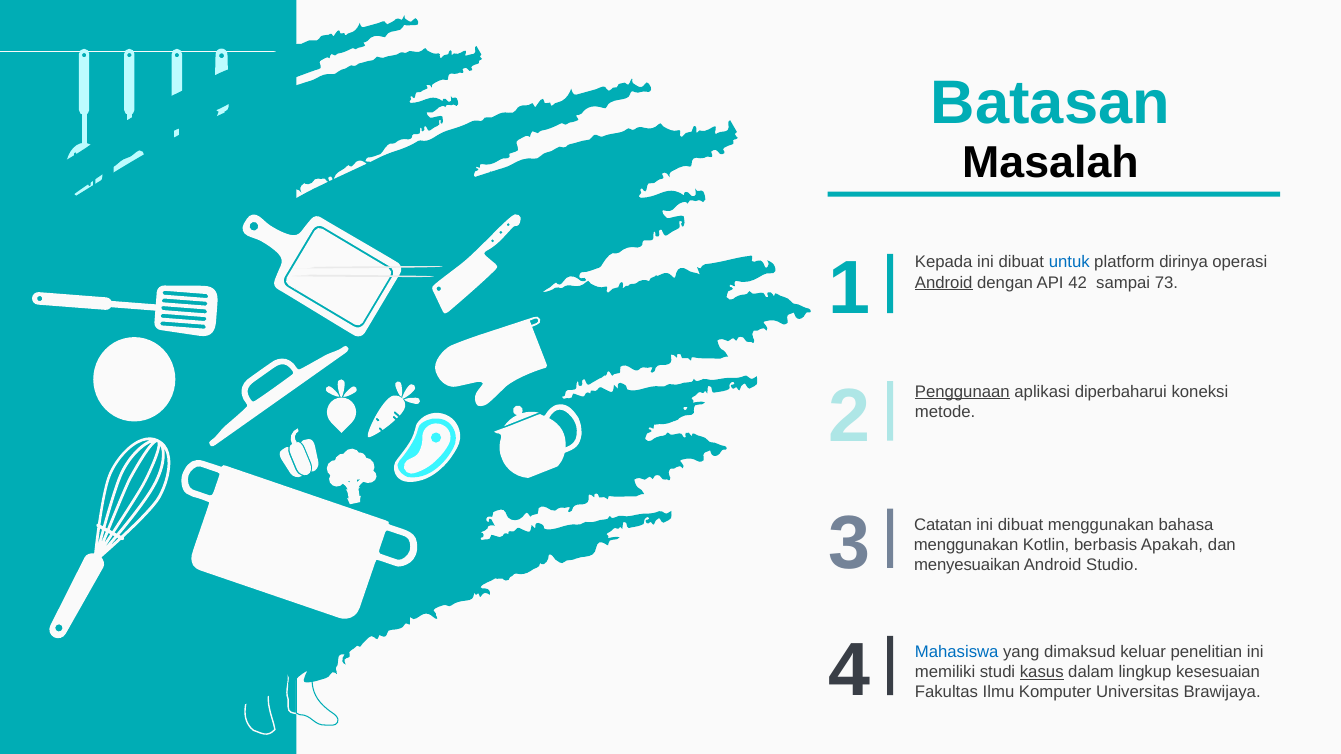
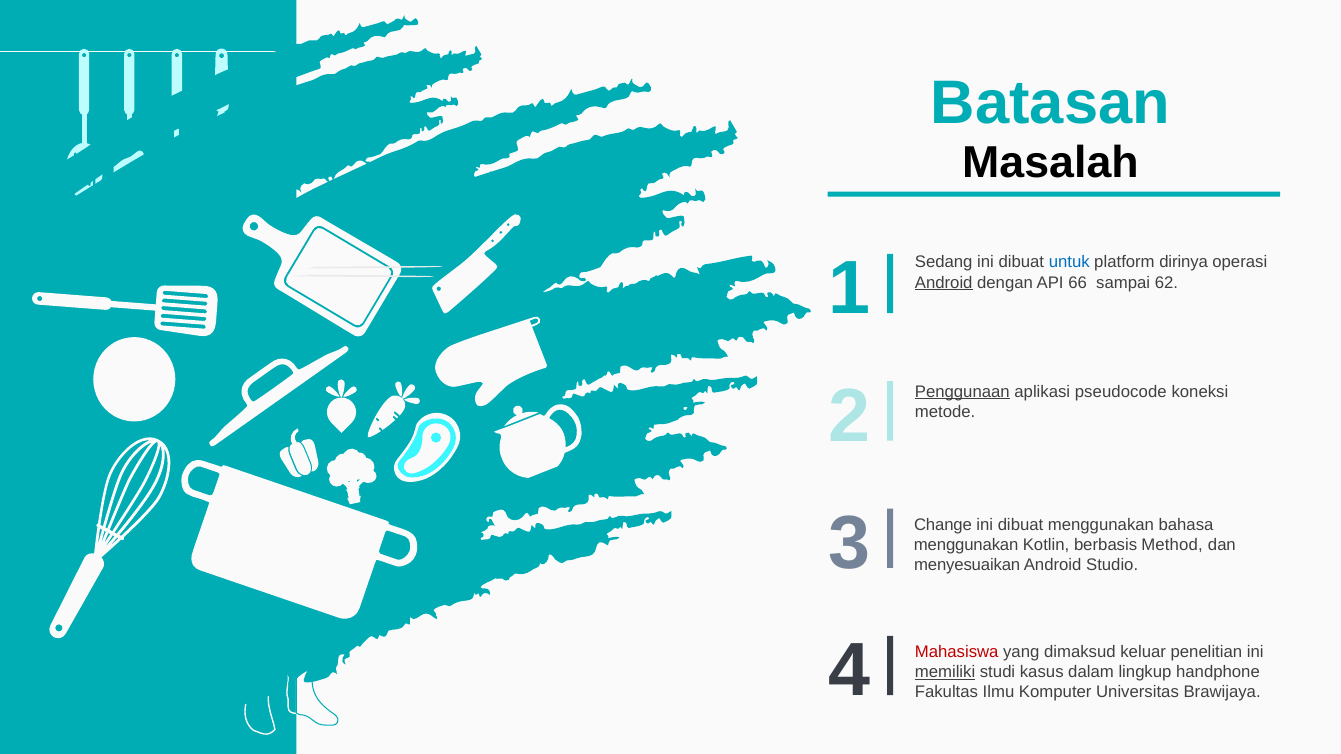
Kepada: Kepada -> Sedang (944, 263)
42: 42 -> 66 (1078, 283)
73: 73 -> 62 (1166, 283)
diperbaharui: diperbaharui -> pseudocode (1121, 392)
Catatan: Catatan -> Change (943, 525)
Apakah: Apakah -> Method (1172, 545)
Mahasiswa colour: blue -> red (957, 652)
memiliki underline: none -> present (945, 672)
kasus underline: present -> none (1042, 672)
kesesuaian: kesesuaian -> handphone (1218, 672)
